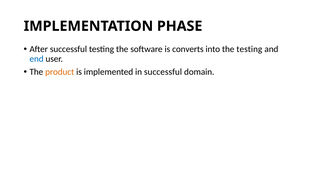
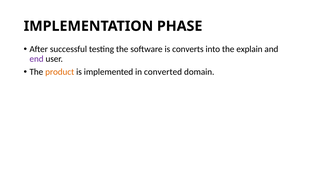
the testing: testing -> explain (249, 49)
end colour: blue -> purple (37, 59)
in successful: successful -> converted (163, 72)
